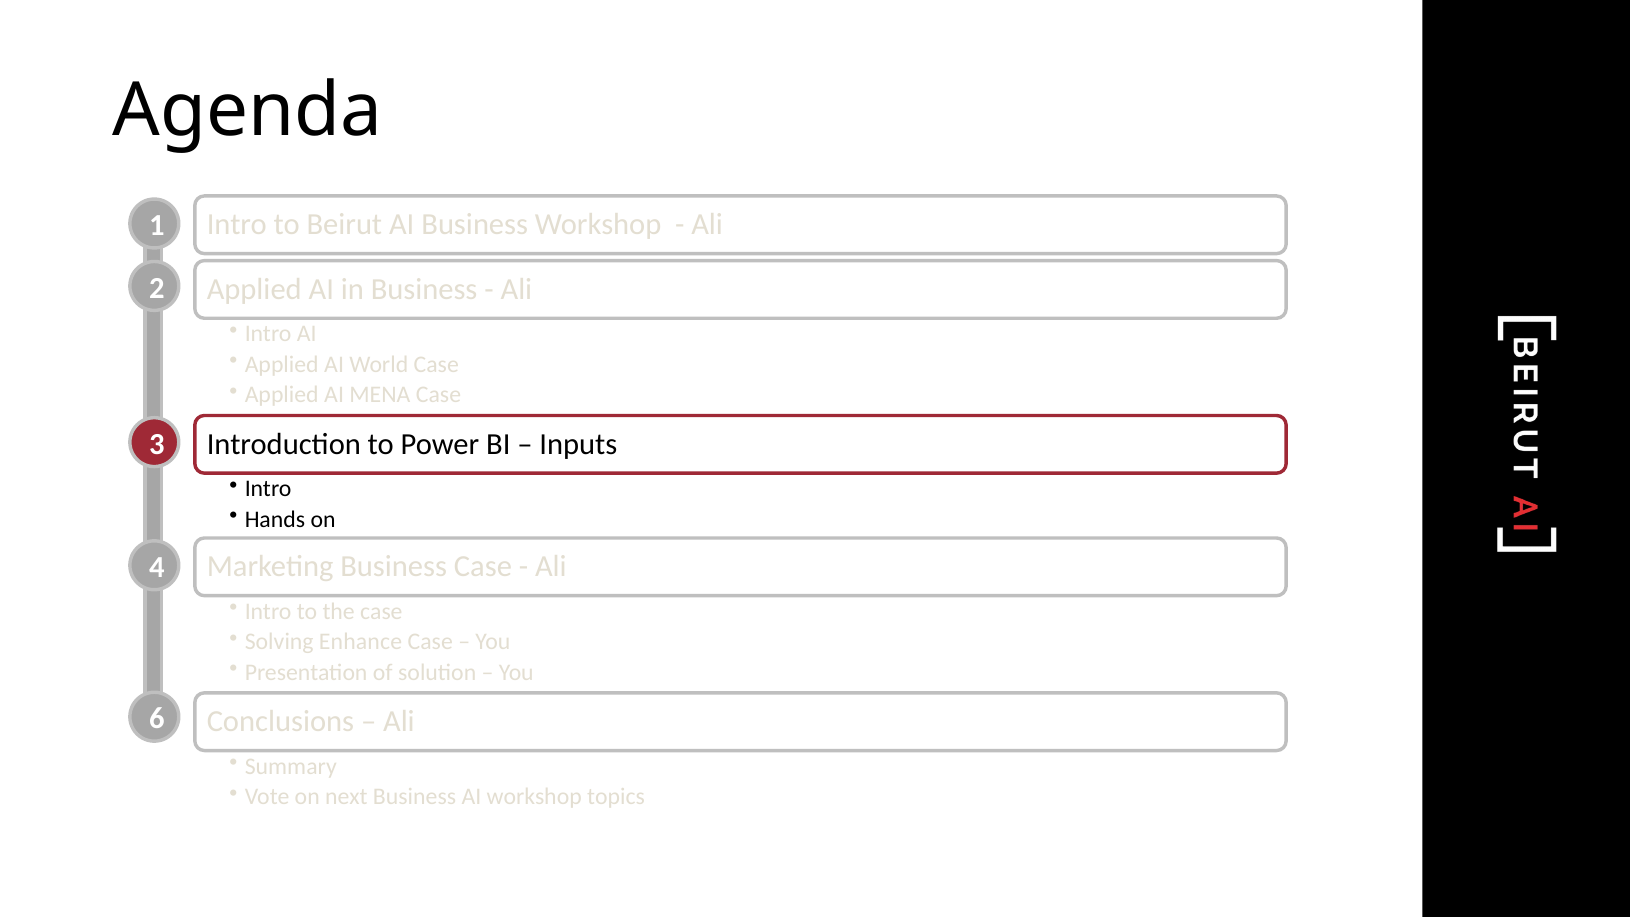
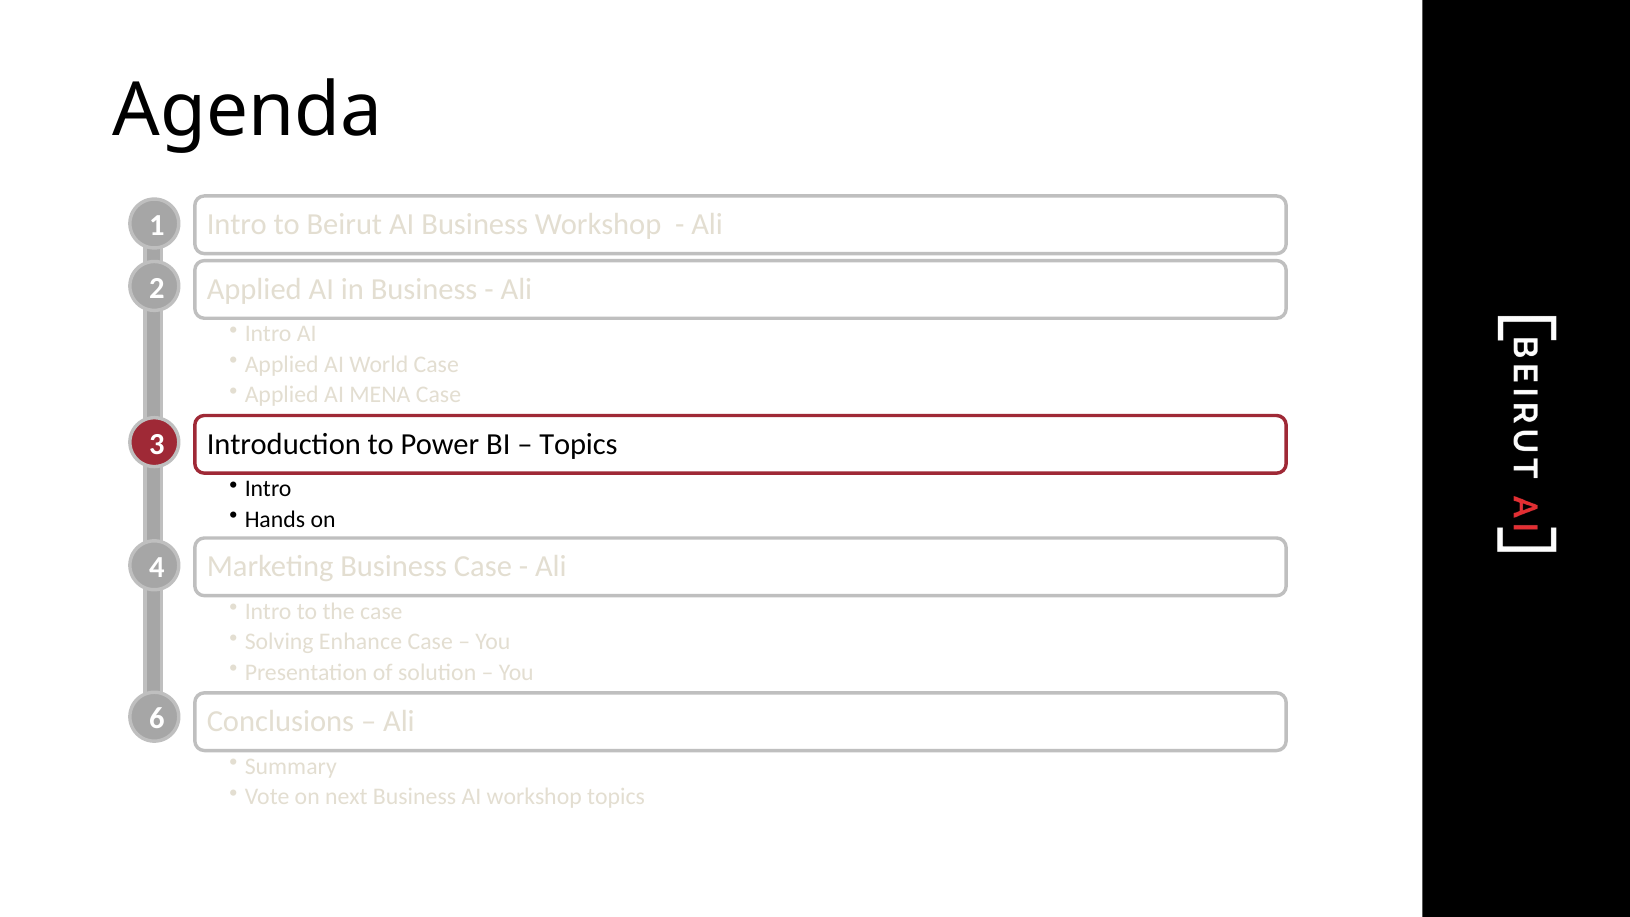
Inputs: Inputs -> Topics (578, 444)
